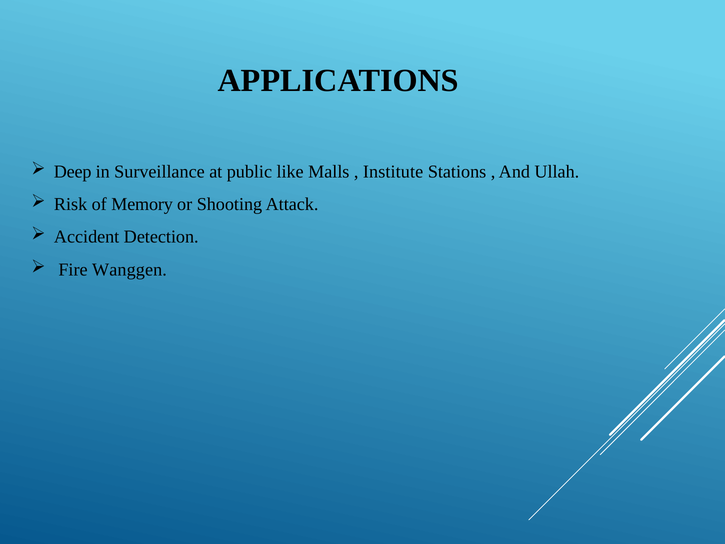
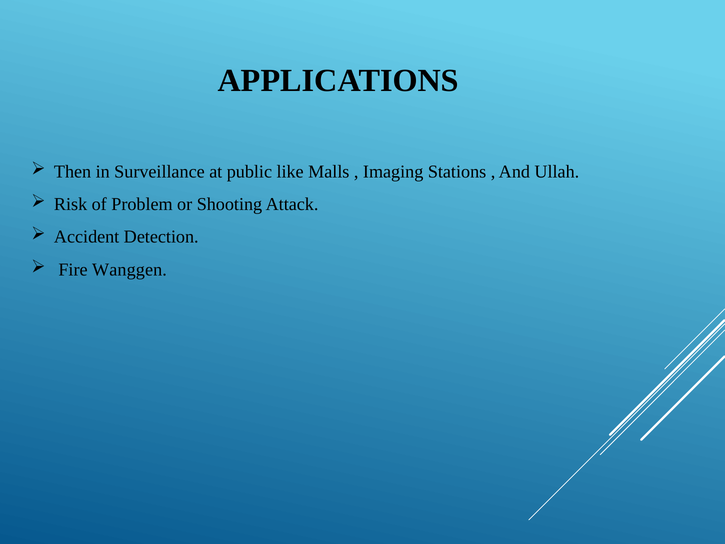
Deep: Deep -> Then (73, 172)
Institute: Institute -> Imaging (393, 172)
Memory: Memory -> Problem (142, 204)
